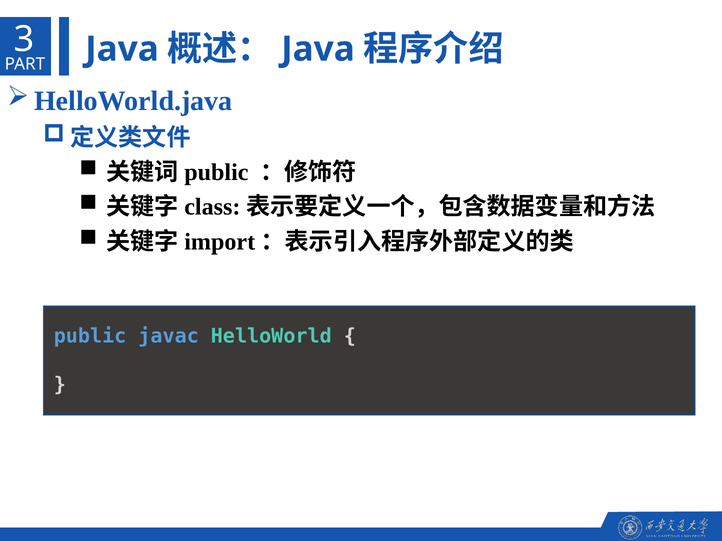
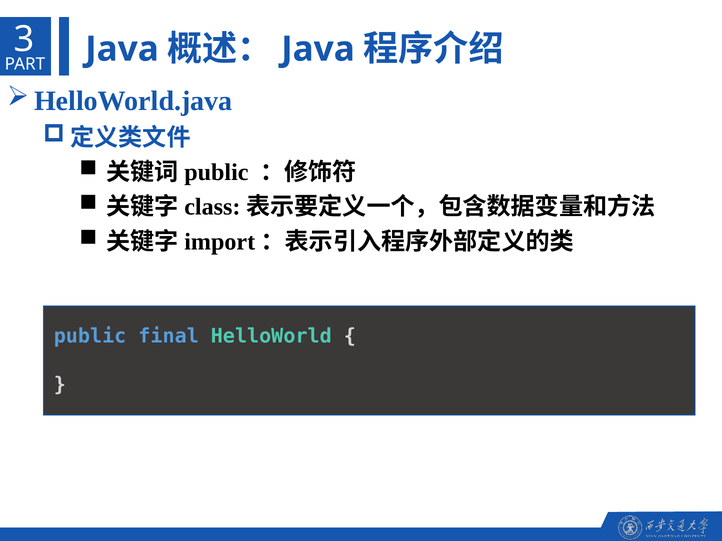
javac: javac -> final (169, 337)
